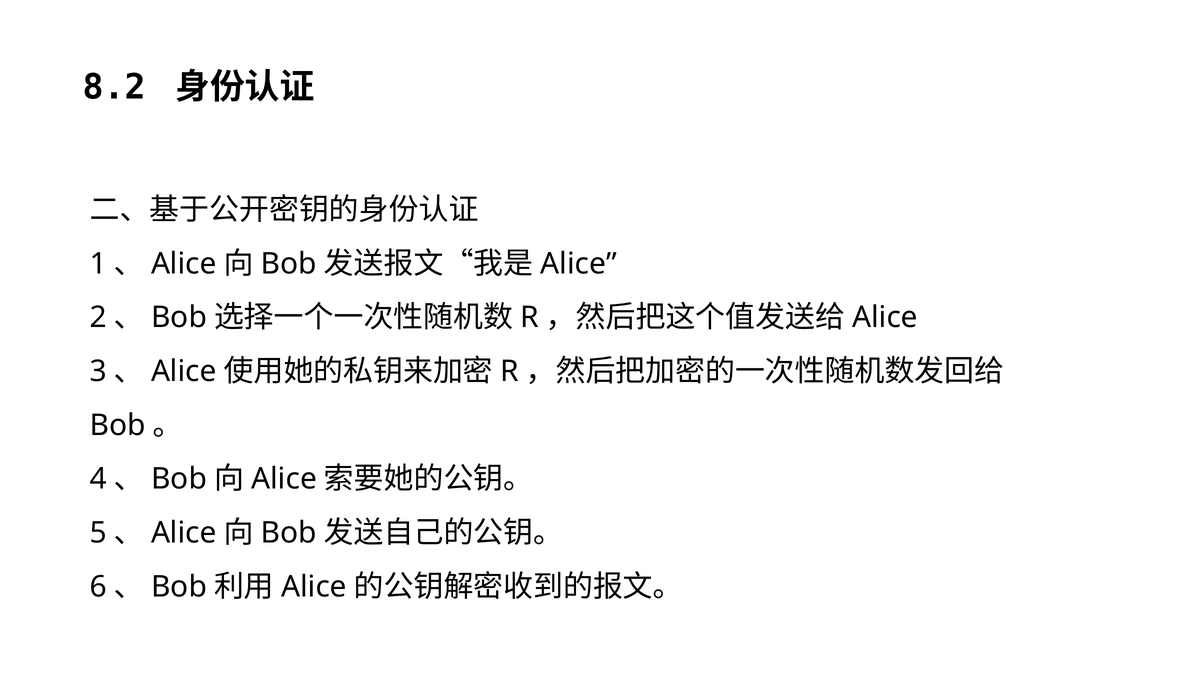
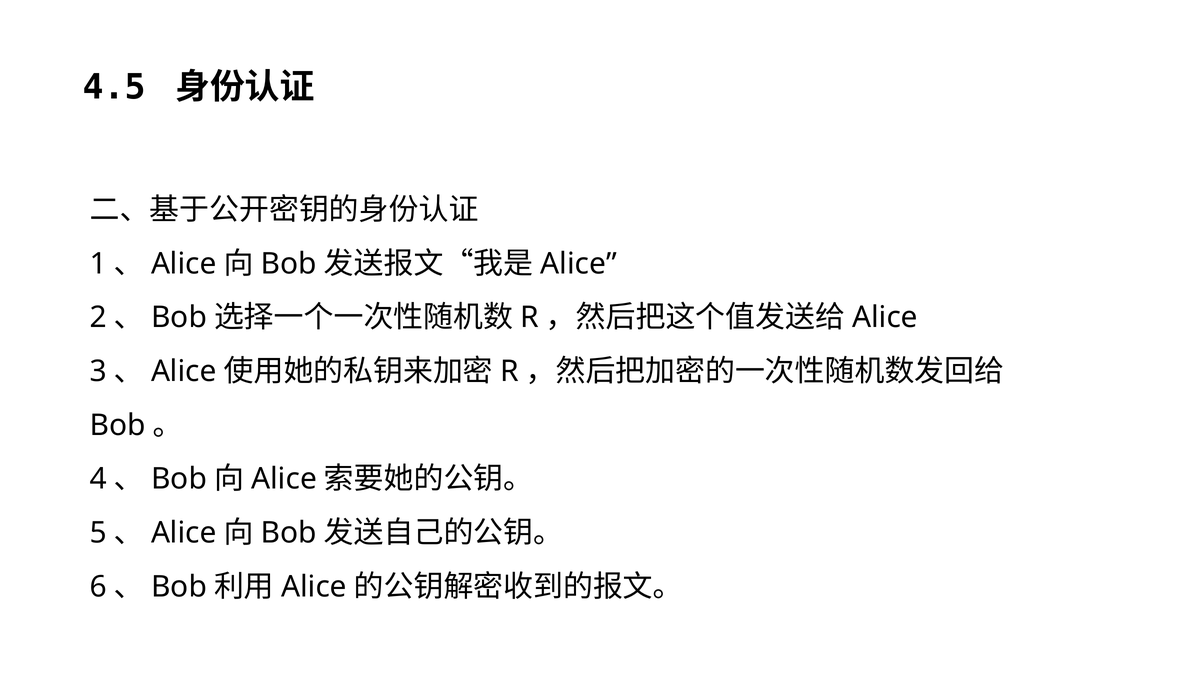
8.2: 8.2 -> 4.5 (114, 87)
